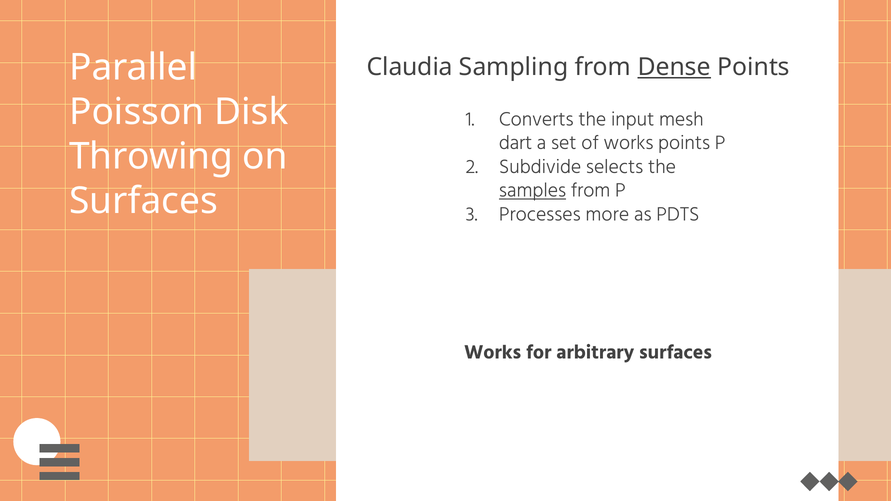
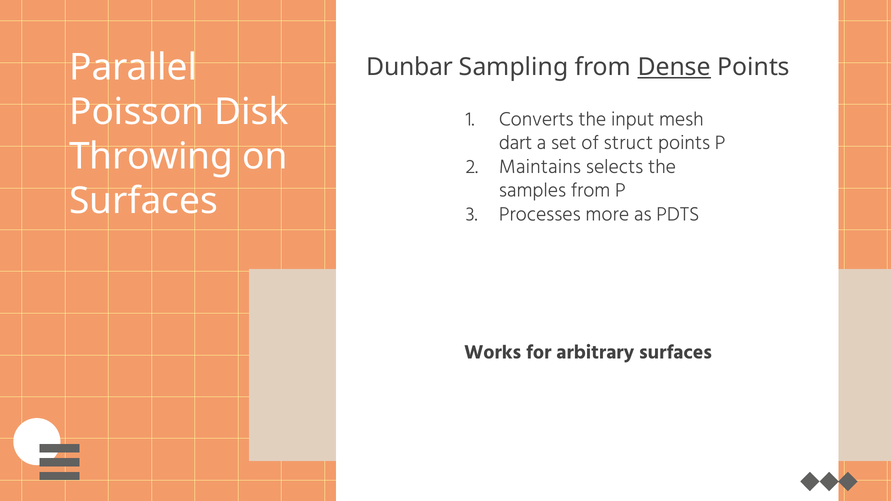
Claudia: Claudia -> Dunbar (410, 67)
of works: works -> struct (628, 143)
Subdivide: Subdivide -> Maintains (540, 167)
samples underline: present -> none (533, 190)
